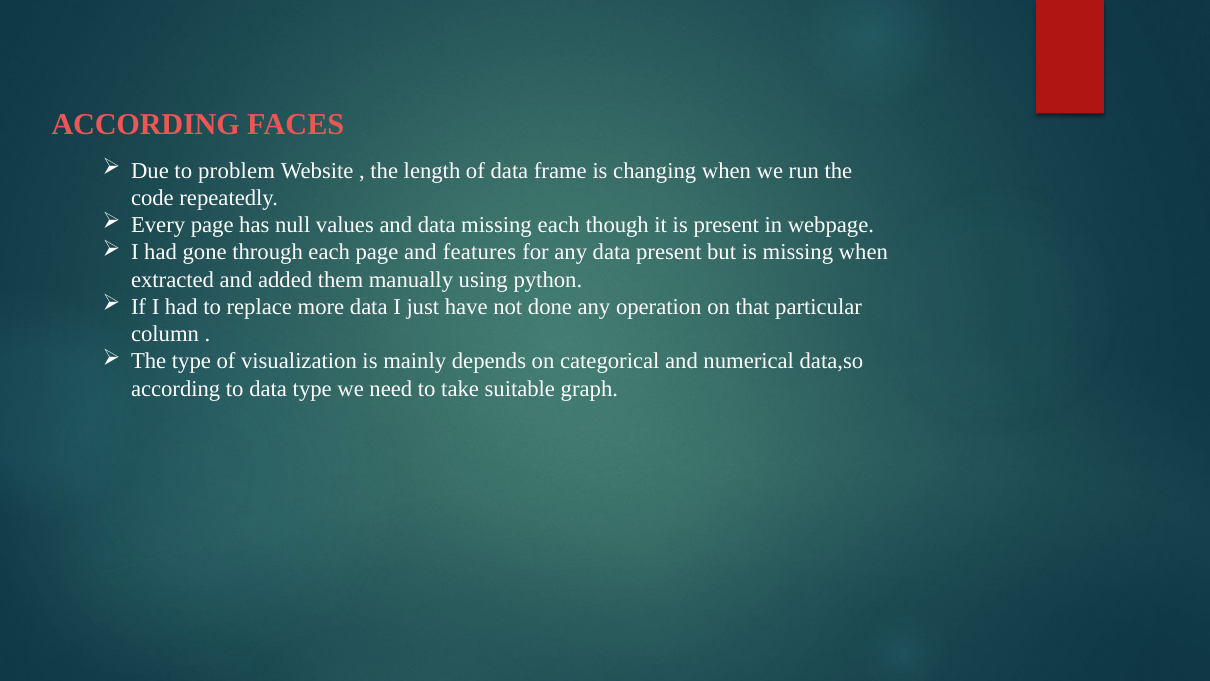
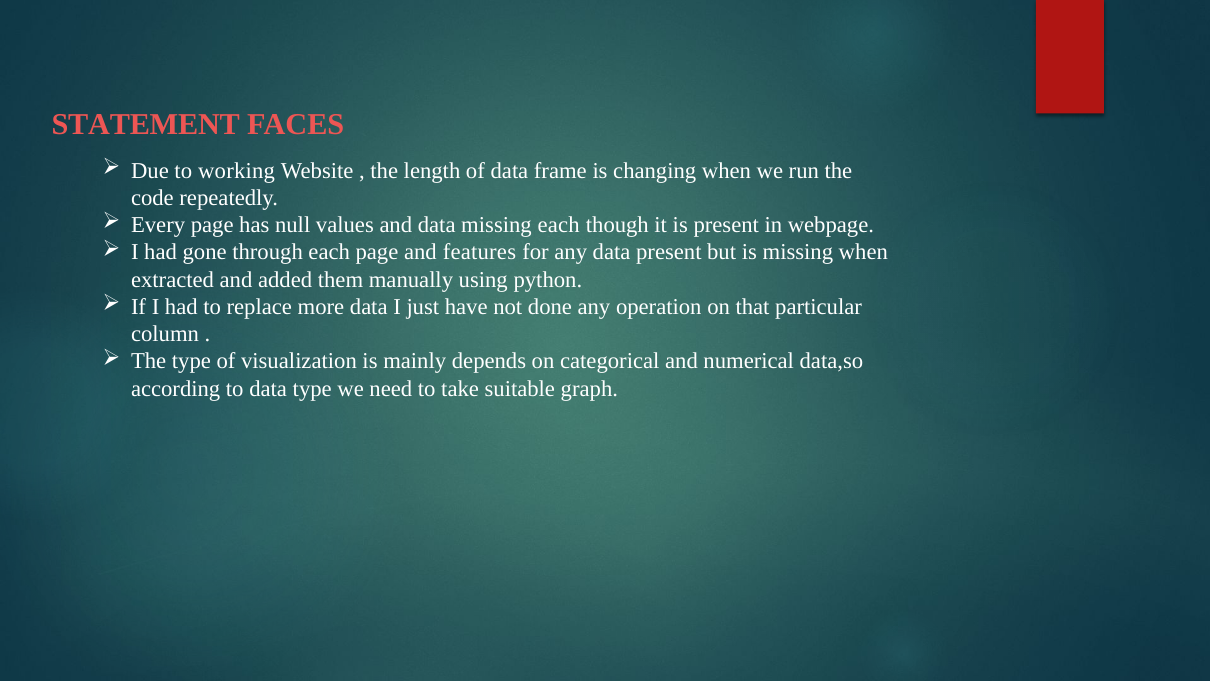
ACCORDING: ACCORDING -> STATEMENT (146, 124)
problem: problem -> working (237, 171)
